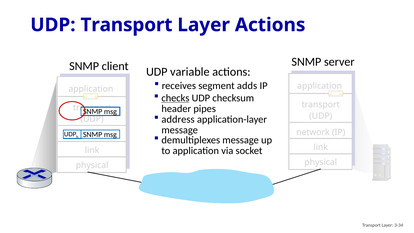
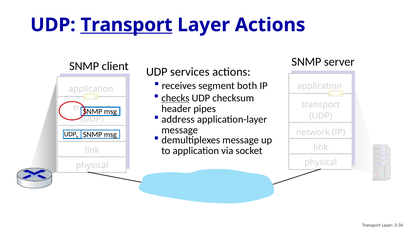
Transport underline: none -> present (127, 25)
variable: variable -> services (190, 72)
adds: adds -> both (247, 86)
